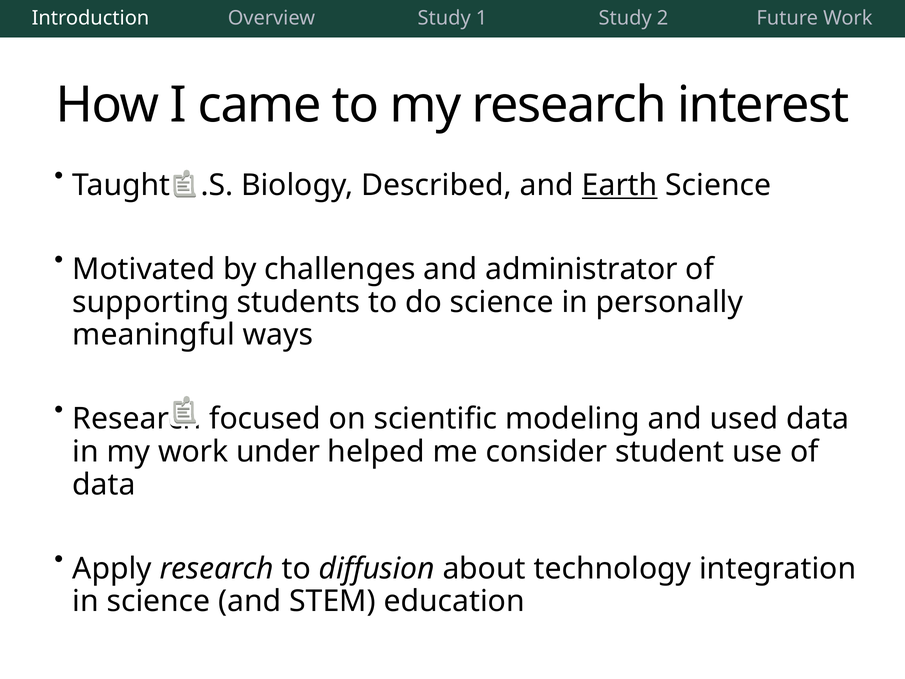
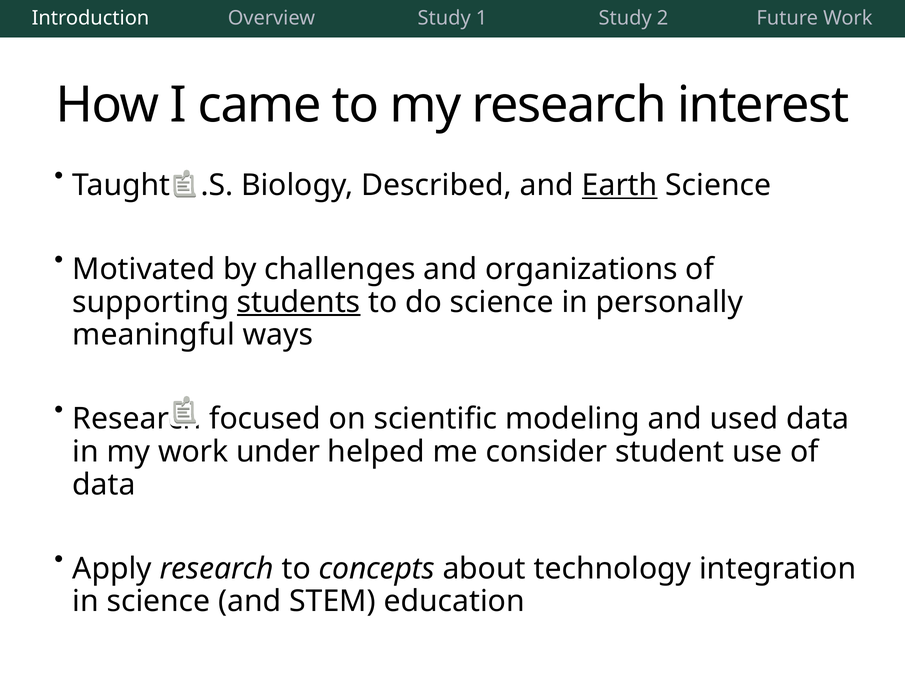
administrator: administrator -> organizations (581, 269)
students underline: none -> present (299, 302)
diffusion: diffusion -> concepts (377, 568)
